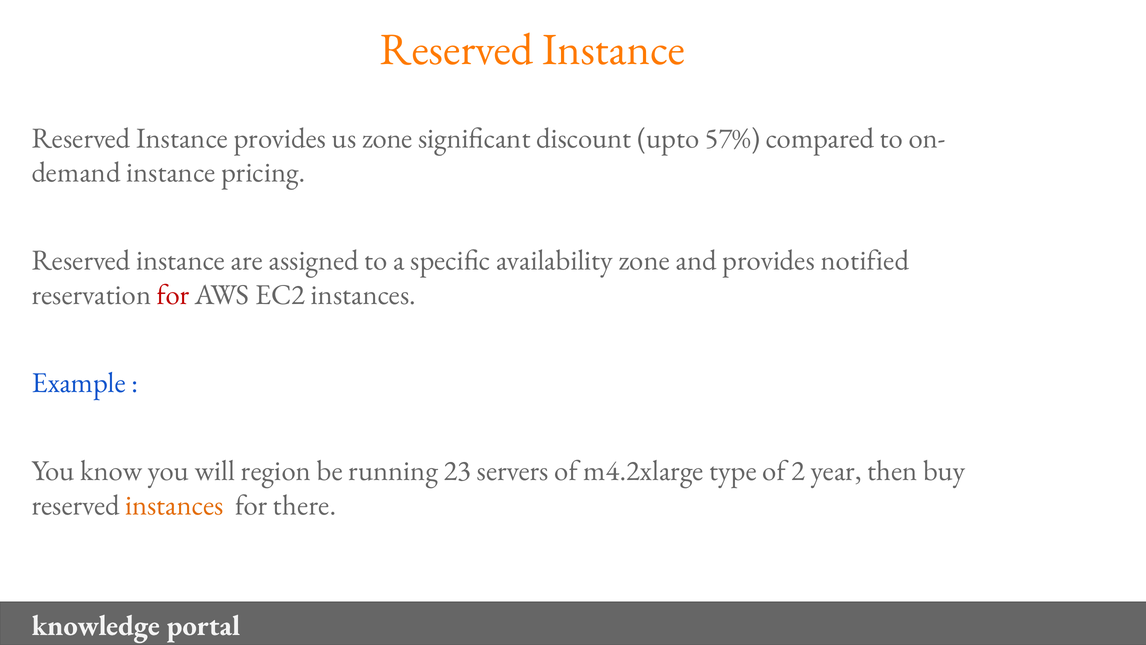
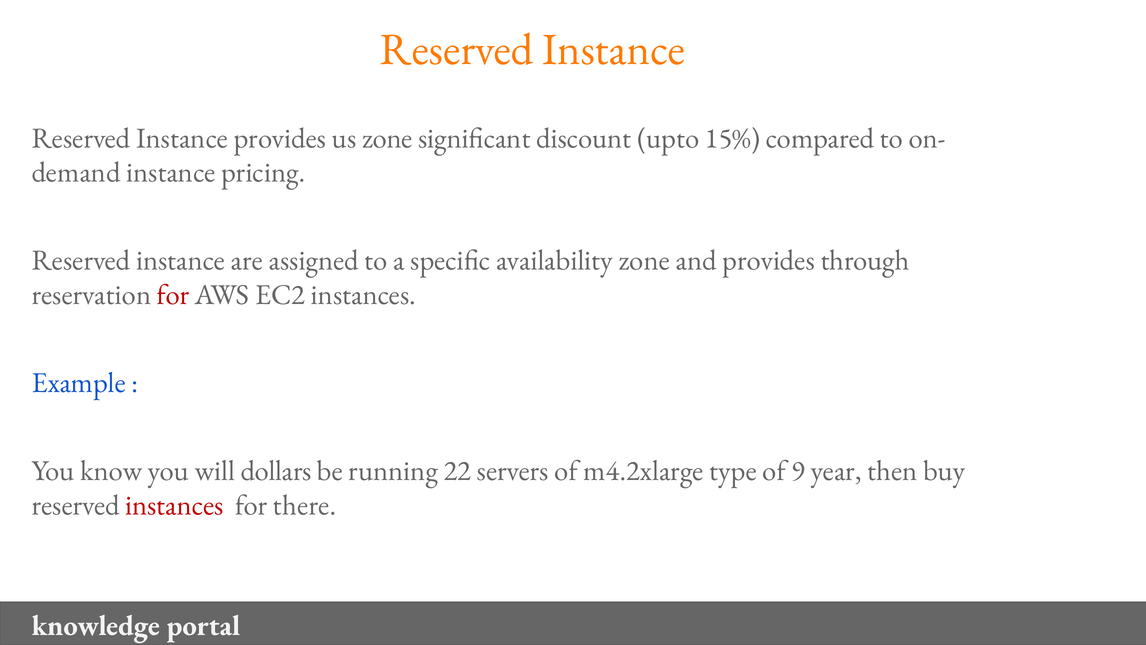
57%: 57% -> 15% (733, 138)
notified: notified -> through (865, 260)
region: region -> dollars (276, 470)
23: 23 -> 22 (457, 470)
2: 2 -> 9 (798, 470)
instances colour: orange -> red (174, 505)
